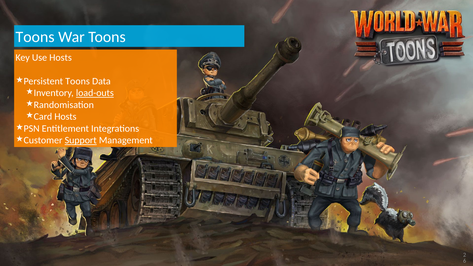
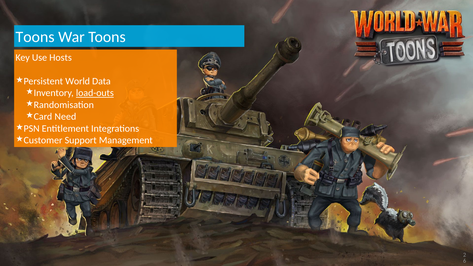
Toons: Toons -> World (78, 81)
Hosts: Hosts -> Need (65, 117)
Support underline: present -> none (81, 140)
